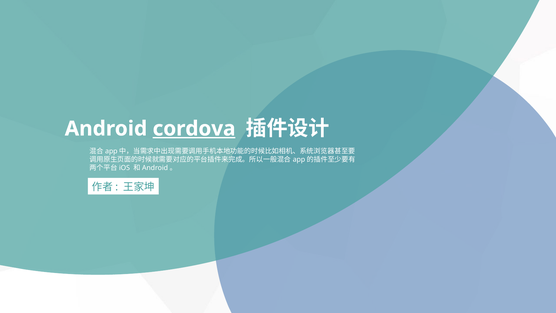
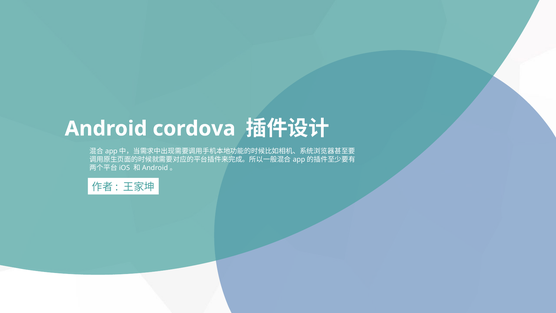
cordova underline: present -> none (194, 129)
